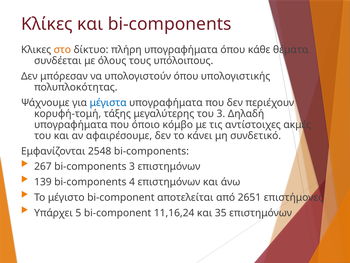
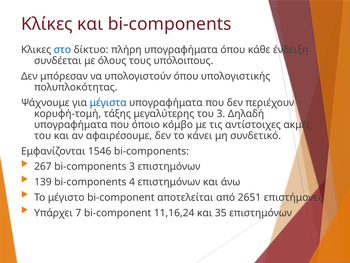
στο colour: orange -> blue (62, 50)
θέματα: θέματα -> ένδειξη (291, 50)
2548: 2548 -> 1546 (100, 151)
5: 5 -> 7 (78, 212)
